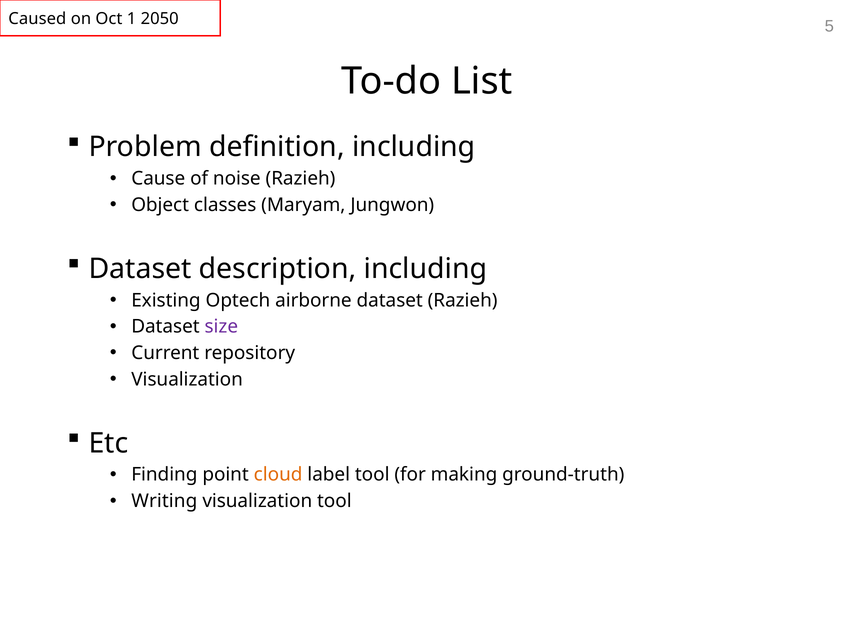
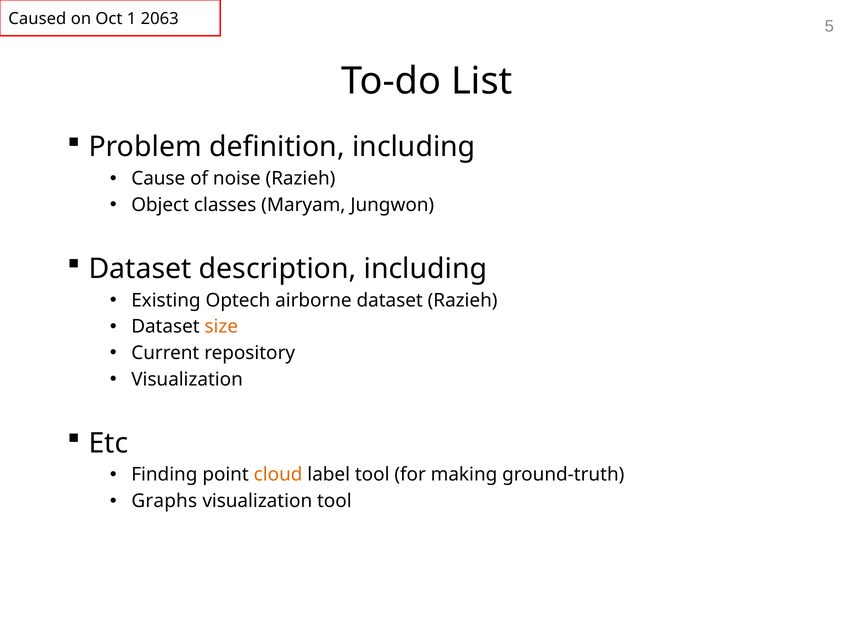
2050: 2050 -> 2063 (160, 19)
size colour: purple -> orange (221, 327)
Writing: Writing -> Graphs (164, 501)
